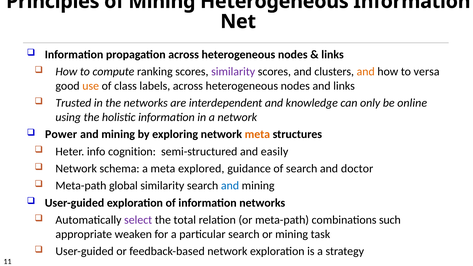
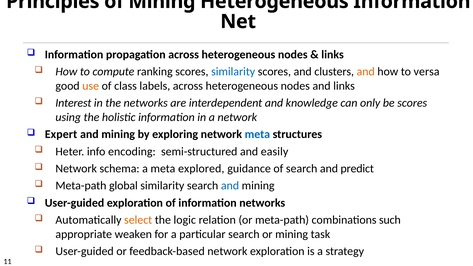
similarity colour: purple -> blue (233, 72)
Trusted: Trusted -> Interest (73, 103)
be online: online -> scores (412, 103)
Power: Power -> Expert (61, 134)
meta colour: orange -> blue (257, 134)
cognition: cognition -> encoding (132, 151)
doctor: doctor -> predict (357, 169)
select colour: purple -> orange (138, 220)
total: total -> logic (185, 220)
